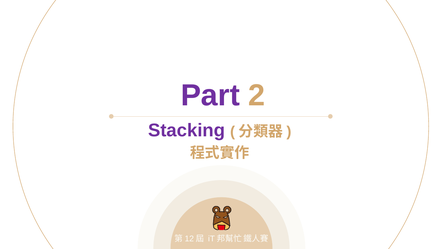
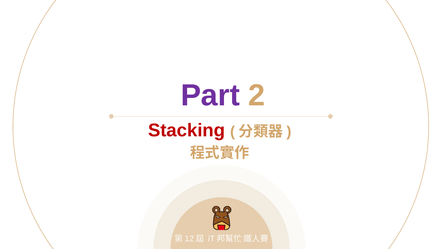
Stacking colour: purple -> red (187, 131)
